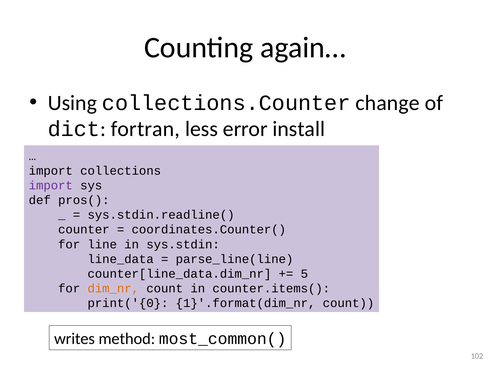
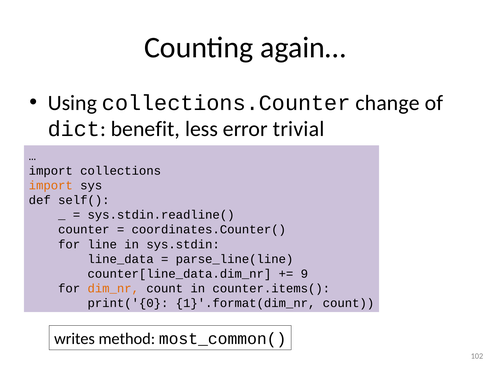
fortran: fortran -> benefit (145, 129)
install: install -> trivial (299, 129)
import colour: purple -> orange (51, 185)
pros(: pros( -> self( (84, 200)
5: 5 -> 9 (304, 273)
